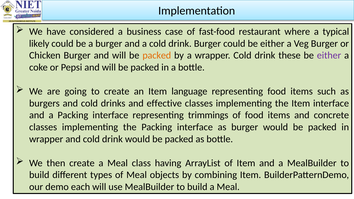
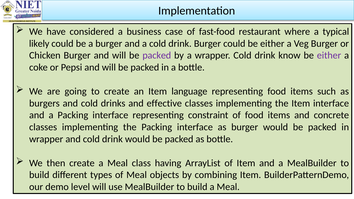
packed colour: orange -> purple (157, 55)
these: these -> know (289, 55)
trimmings: trimmings -> constraint (208, 115)
each: each -> level (80, 187)
